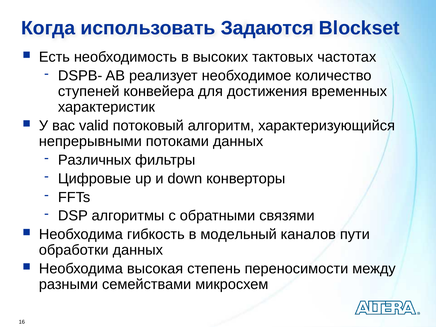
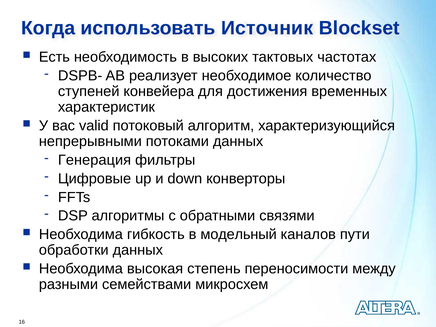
Задаются: Задаются -> Источник (267, 28)
Различных: Различных -> Генерация (95, 160)
